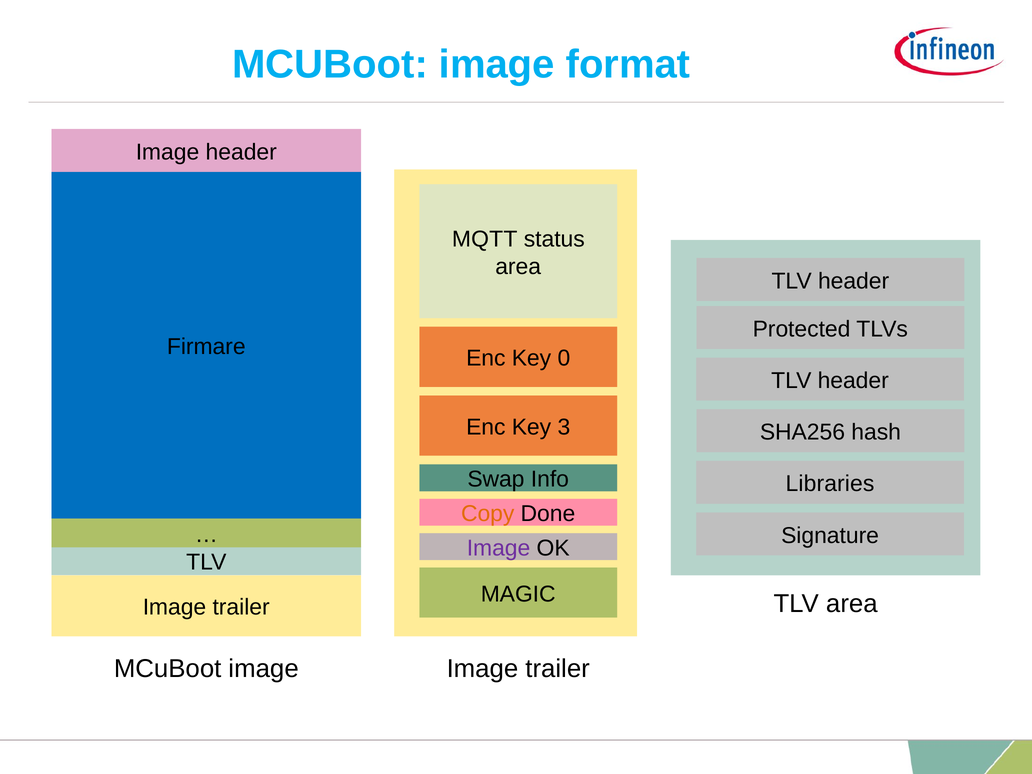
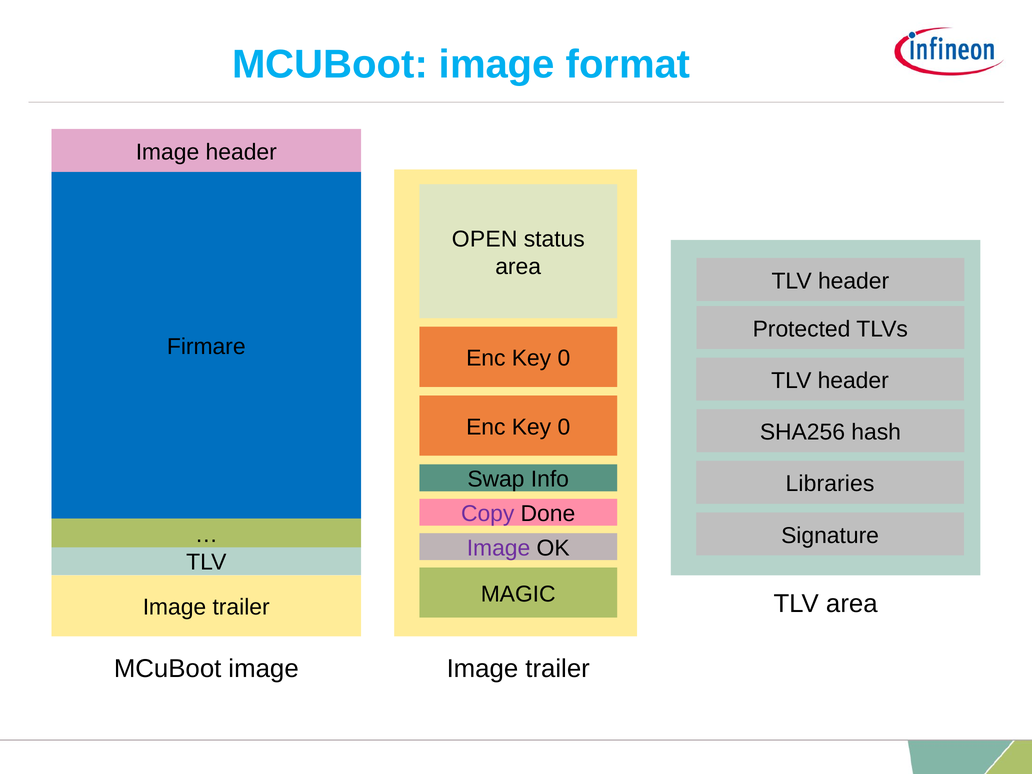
MQTT: MQTT -> OPEN (485, 239)
3: 3 -> 0 (564, 427)
Copy colour: orange -> purple (488, 514)
